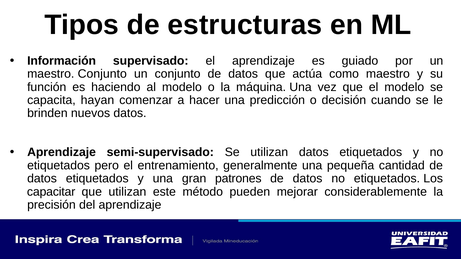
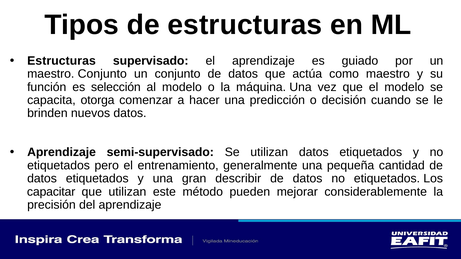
Información: Información -> Estructuras (61, 61)
haciendo: haciendo -> selección (116, 87)
hayan: hayan -> otorga (98, 100)
patrones: patrones -> describir (238, 179)
